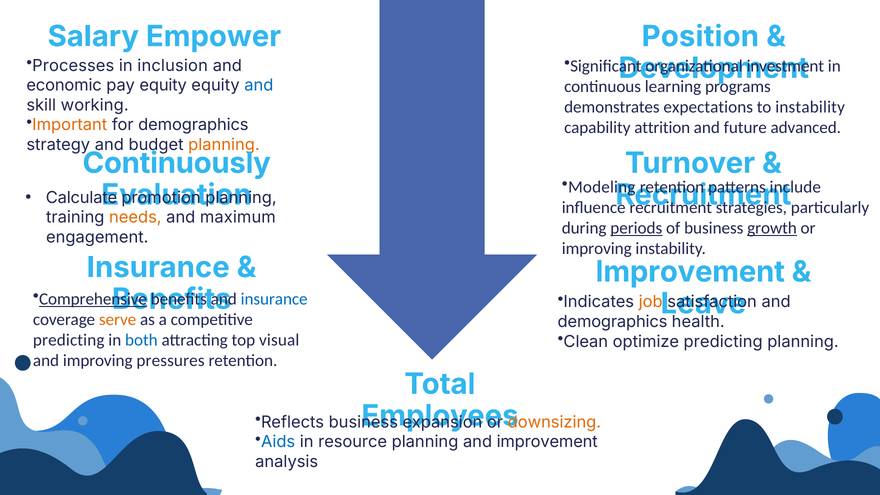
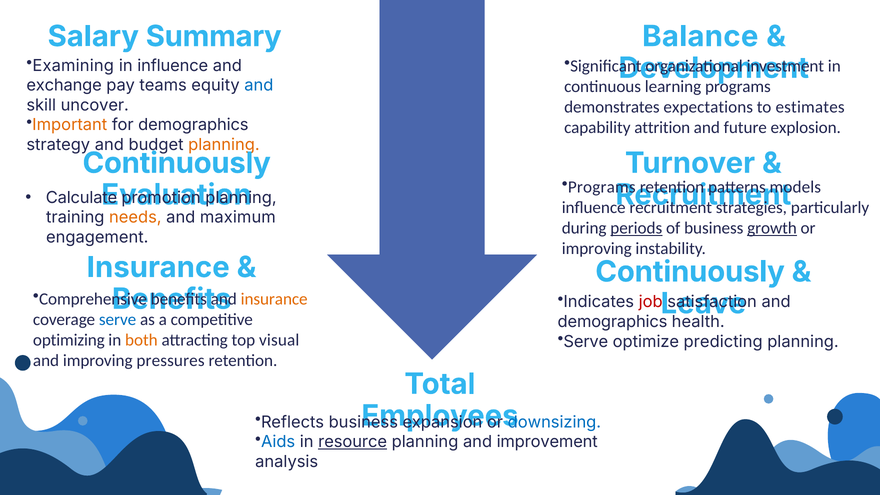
Empower: Empower -> Summary (214, 36)
Position: Position -> Balance (700, 36)
Processes: Processes -> Examining (73, 66)
in inclusion: inclusion -> influence (173, 66)
economic: economic -> exchange (64, 85)
pay equity: equity -> teams (163, 85)
working: working -> uncover (95, 105)
to instability: instability -> estimates (810, 107)
advanced: advanced -> explosion (806, 128)
Modeling: Modeling -> Programs (602, 187)
include: include -> models (795, 187)
Improvement: Improvement -> Continuously (690, 272)
Comprehensive underline: present -> none (93, 299)
insurance colour: blue -> orange (274, 299)
job colour: orange -> red (651, 302)
serve colour: orange -> blue (118, 320)
Clean: Clean -> Serve (586, 342)
predicting: predicting -> optimizing (69, 340)
both colour: blue -> orange (141, 340)
downsizing colour: orange -> blue (554, 422)
resource underline: none -> present (353, 442)
